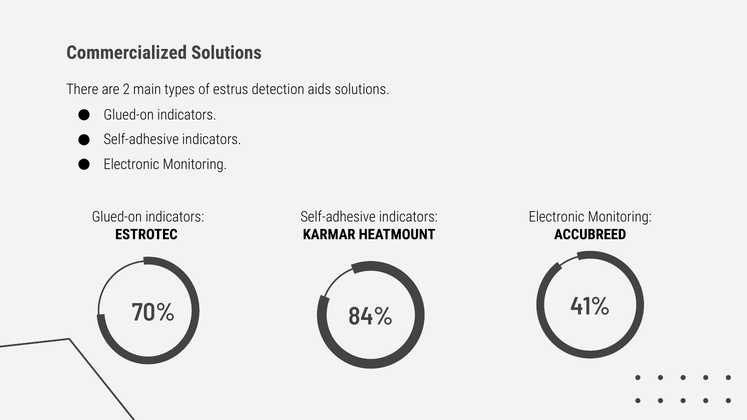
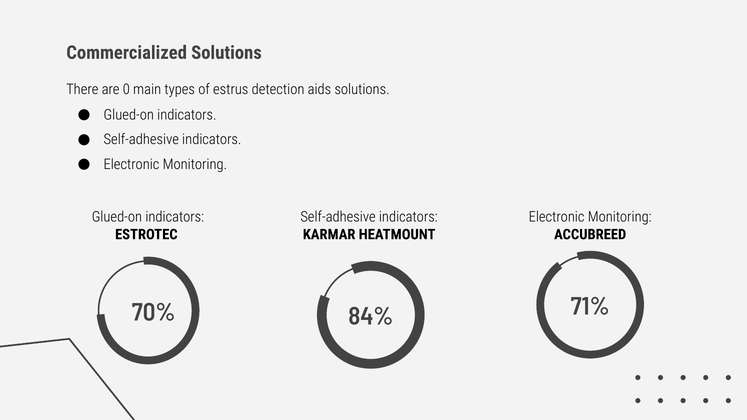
2: 2 -> 0 (126, 89)
41%: 41% -> 71% (590, 307)
